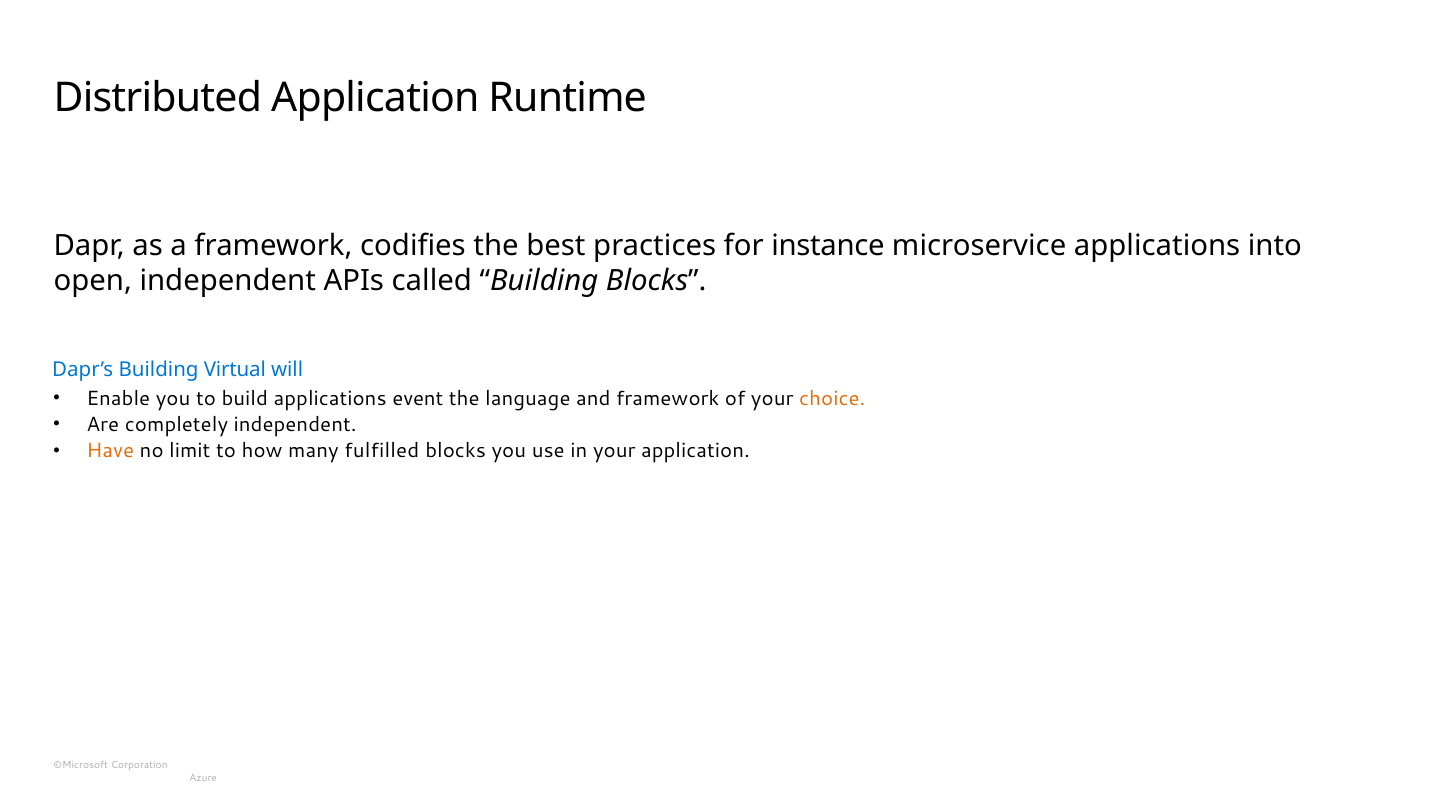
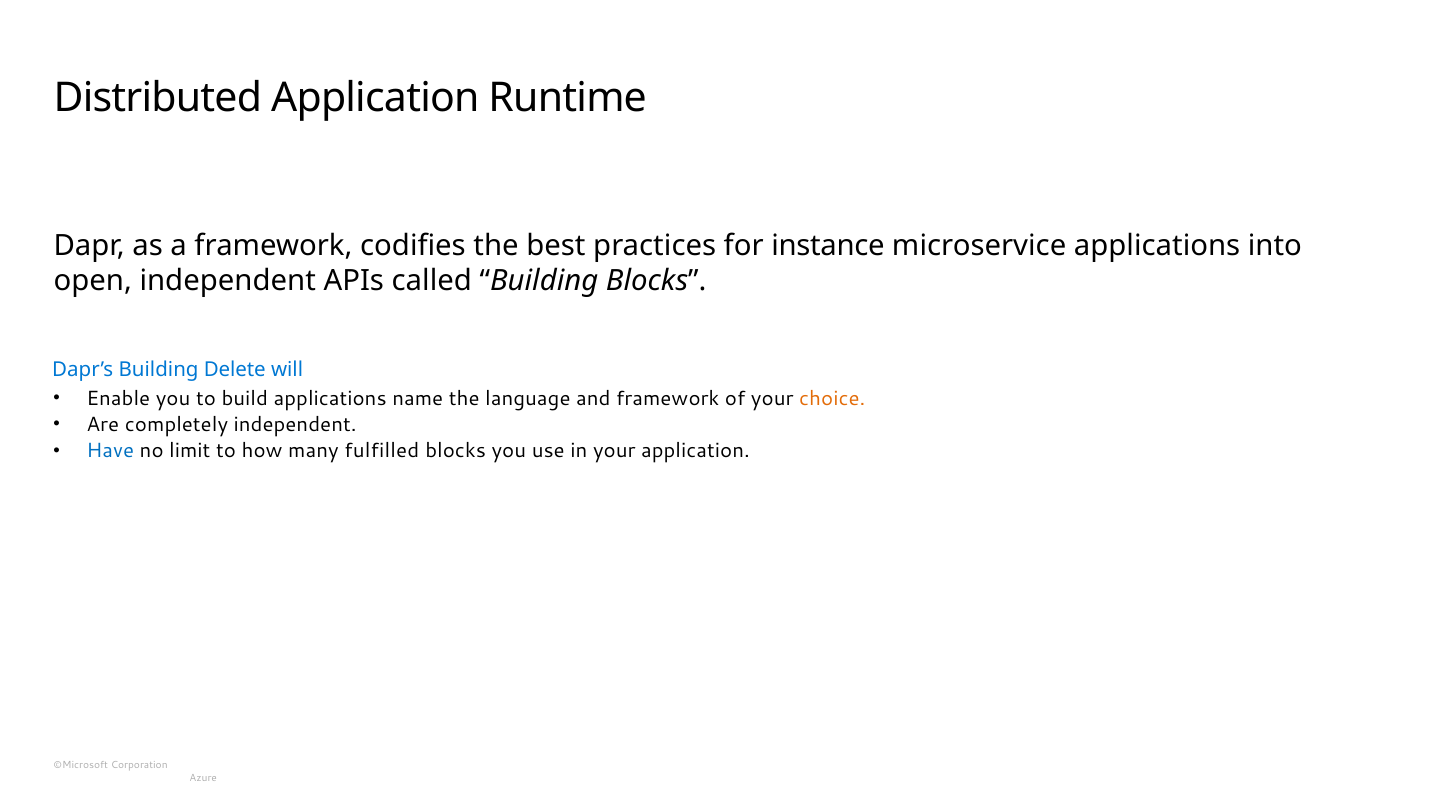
Virtual: Virtual -> Delete (235, 370)
event: event -> name (418, 399)
Have colour: orange -> blue (110, 451)
